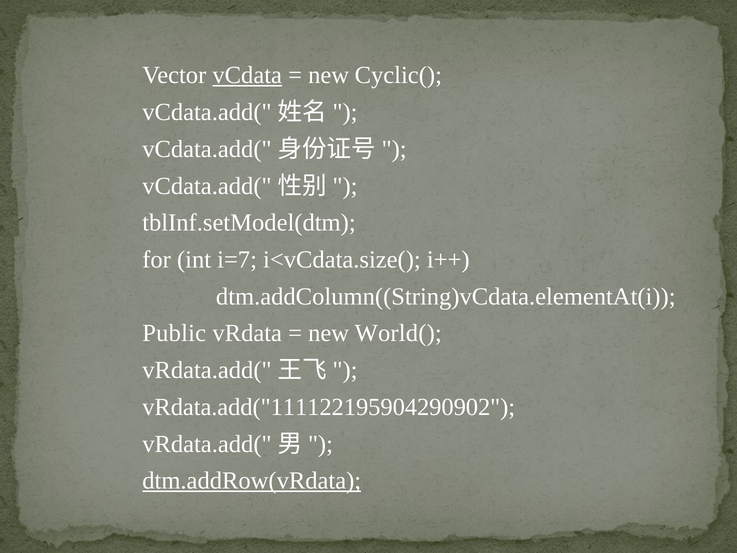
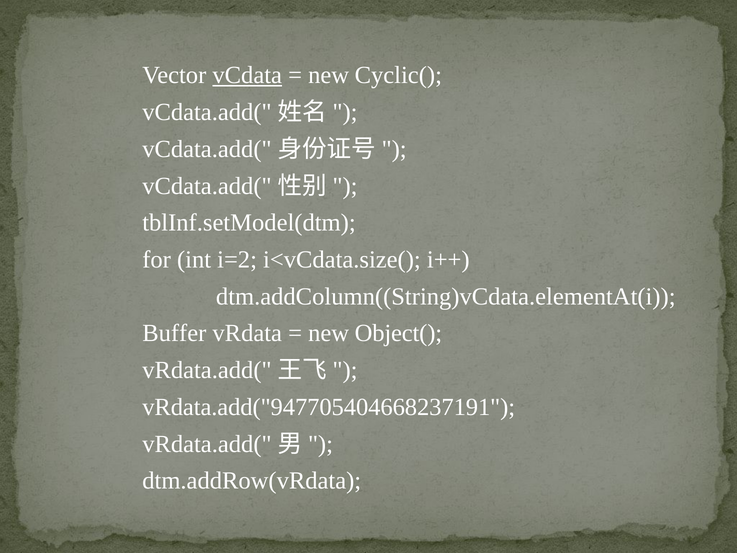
i=7: i=7 -> i=2 (237, 260)
Public: Public -> Buffer (174, 333)
World(: World( -> Object( (398, 333)
vRdata.add("111122195904290902: vRdata.add("111122195904290902 -> vRdata.add("947705404668237191 (329, 407)
dtm.addRow(vRdata underline: present -> none (252, 481)
